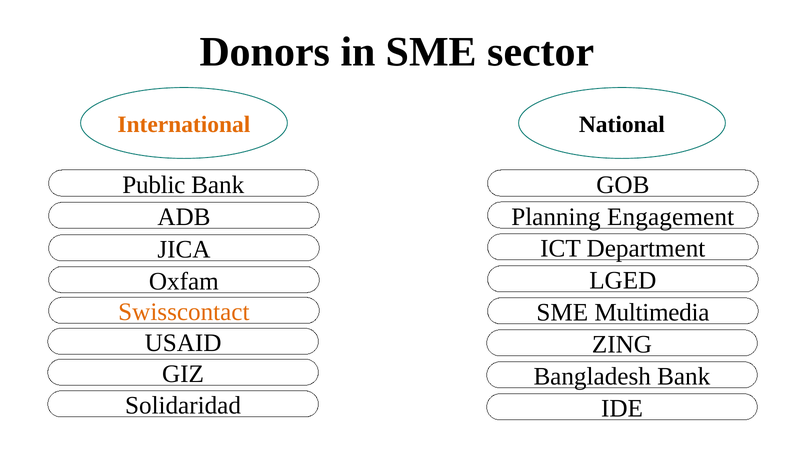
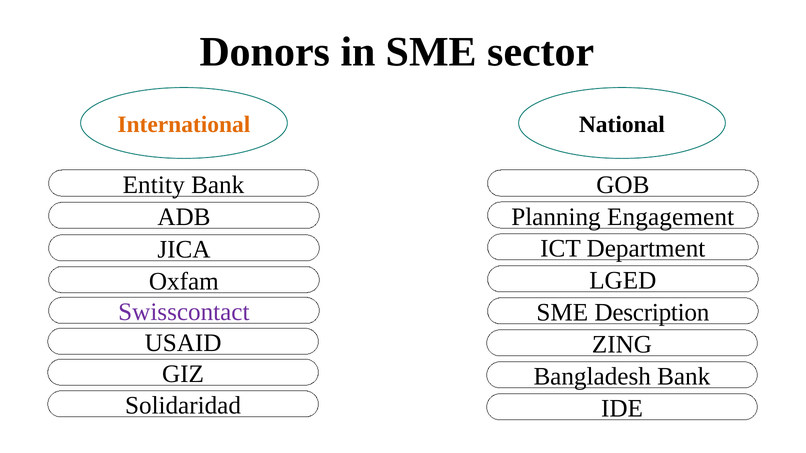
Public: Public -> Entity (154, 185)
Swisscontact colour: orange -> purple (184, 312)
Multimedia: Multimedia -> Description (652, 313)
